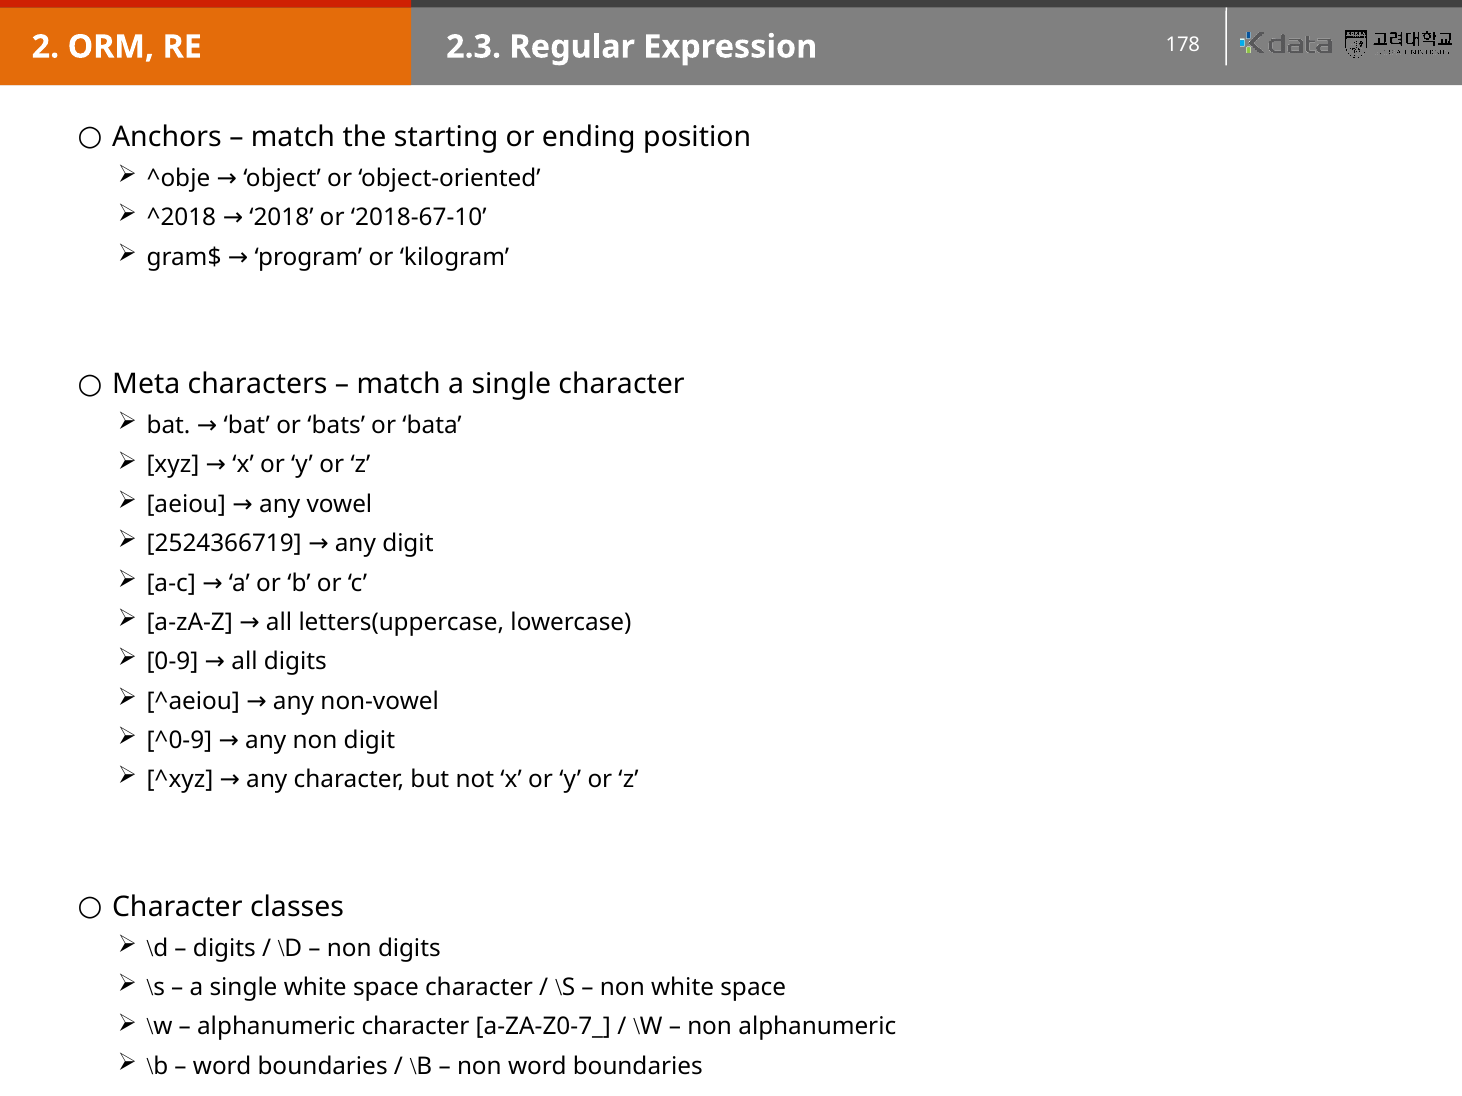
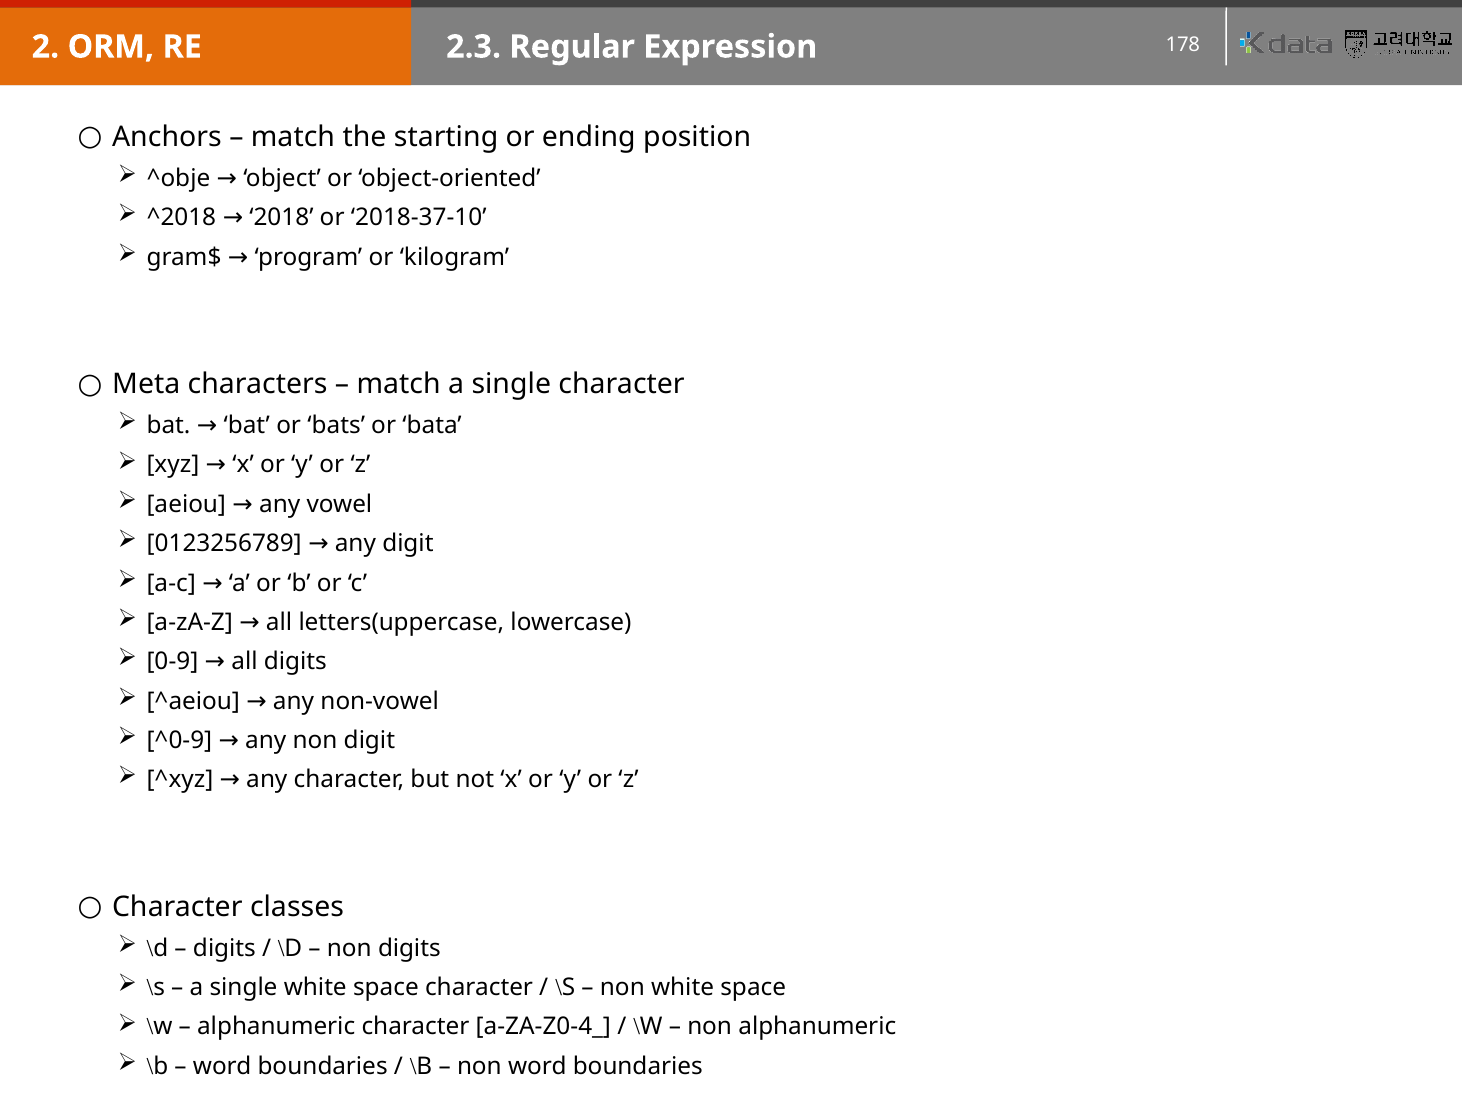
2018-67-10: 2018-67-10 -> 2018-37-10 (419, 218)
2524366719: 2524366719 -> 0123256789 (224, 544)
a-ZA-Z0-7_: a-ZA-Z0-7_ -> a-ZA-Z0-4_ (543, 1027)
